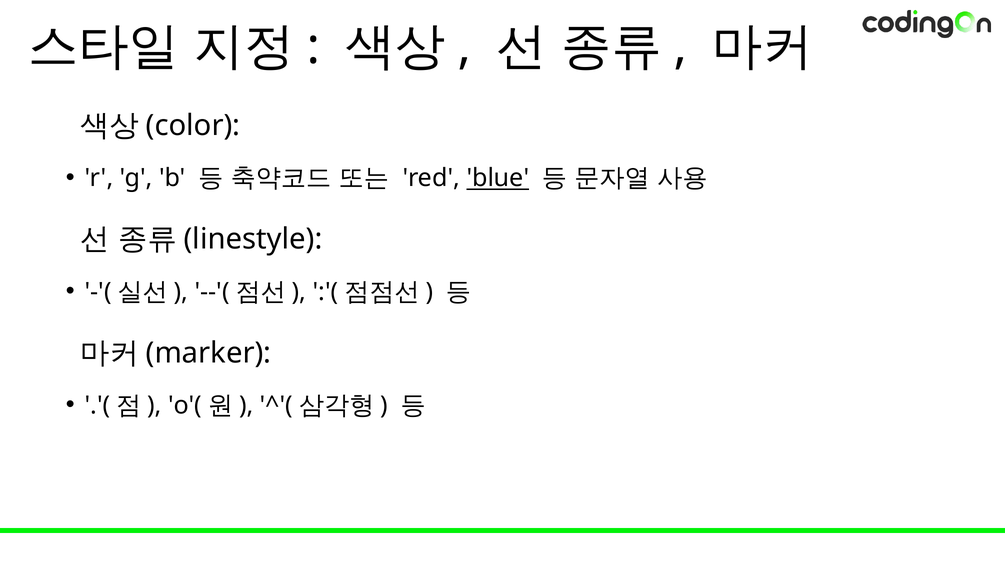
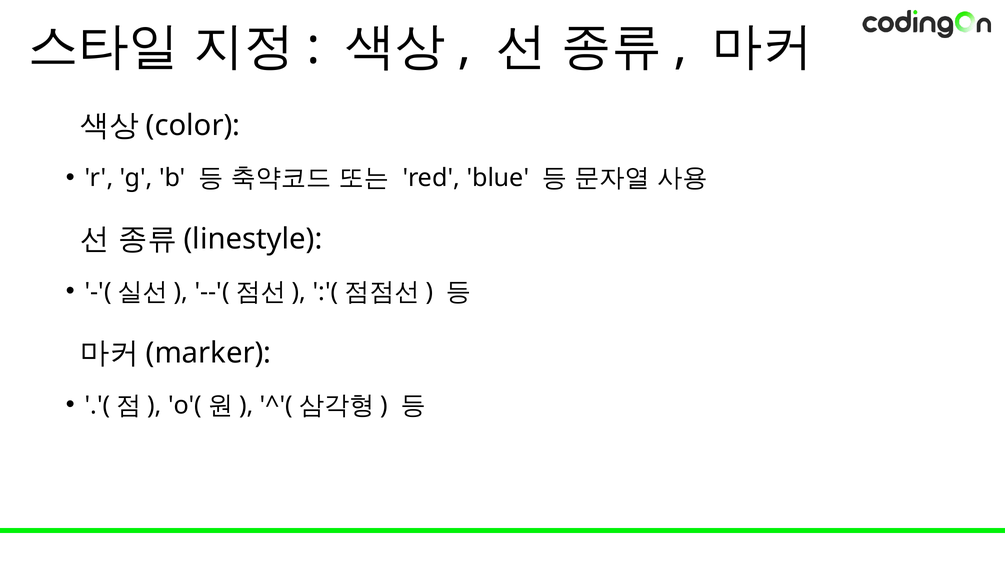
blue underline: present -> none (498, 178)
